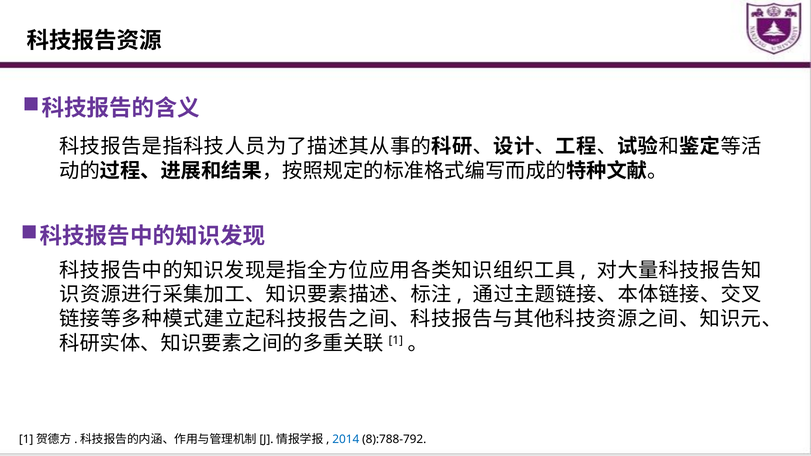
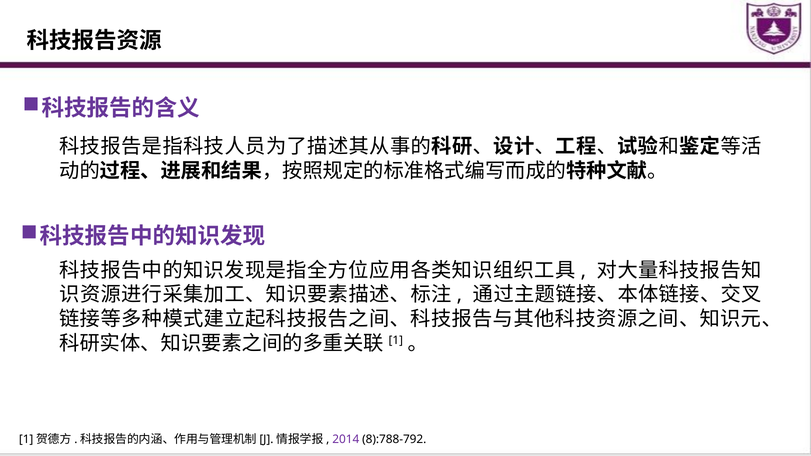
2014 colour: blue -> purple (346, 440)
